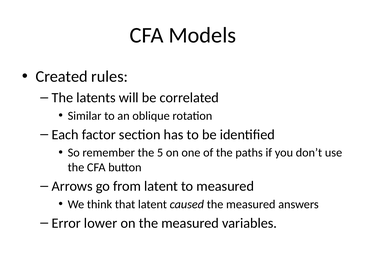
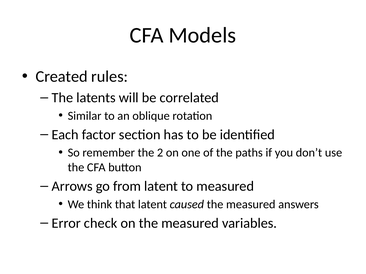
5: 5 -> 2 (160, 153)
lower: lower -> check (101, 223)
